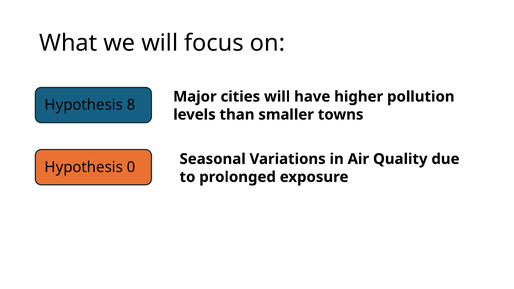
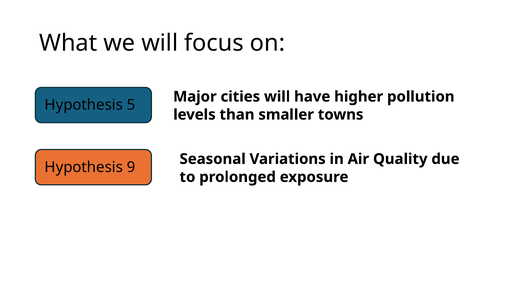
8: 8 -> 5 (131, 105)
0: 0 -> 9 (131, 167)
